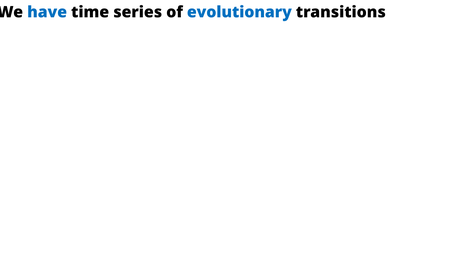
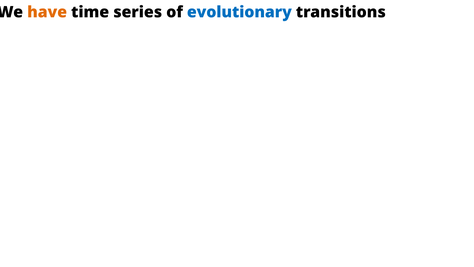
have colour: blue -> orange (47, 12)
